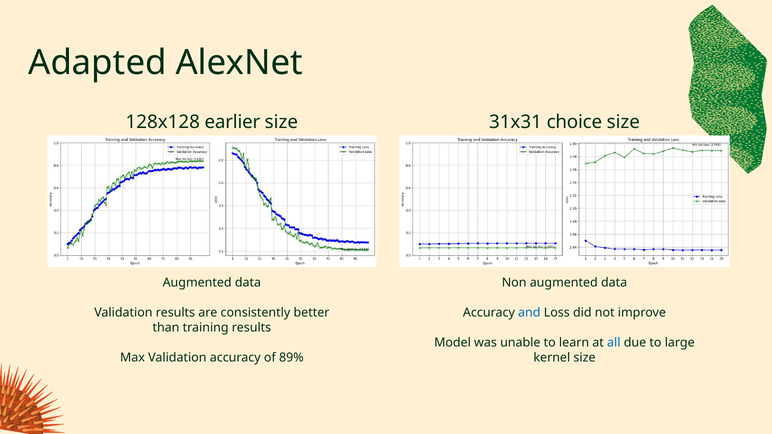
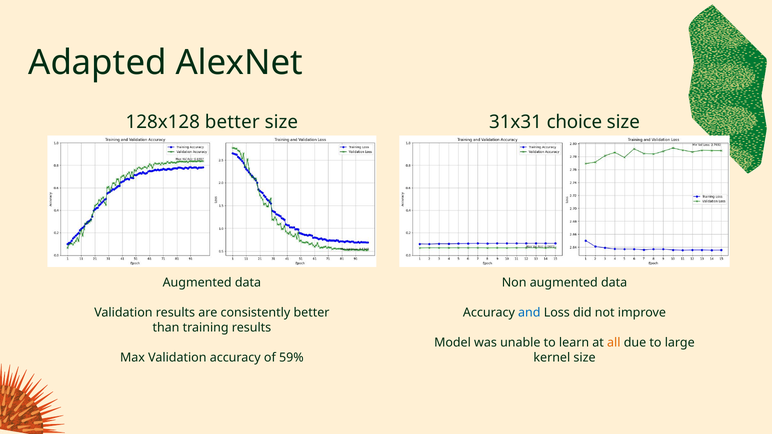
128x128 earlier: earlier -> better (232, 122)
all colour: blue -> orange (614, 343)
89%: 89% -> 59% (291, 358)
